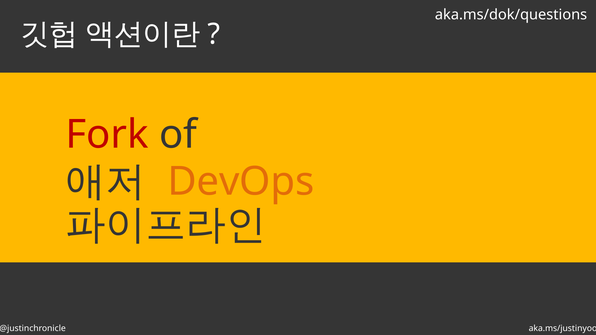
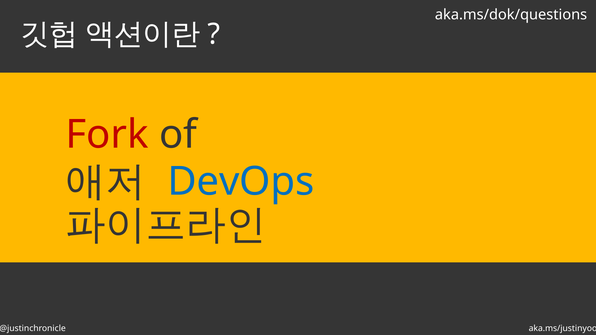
DevOps colour: orange -> blue (241, 182)
